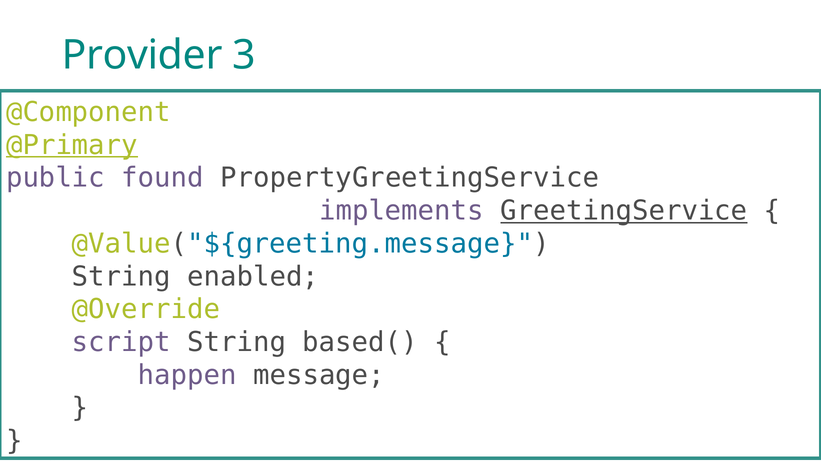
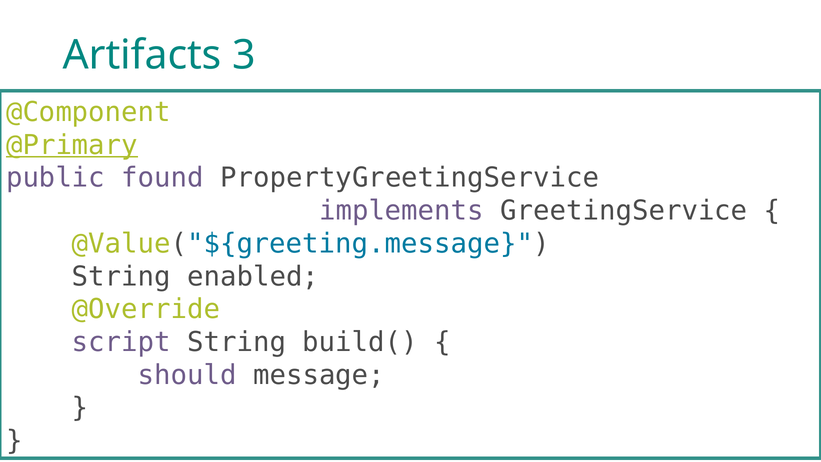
Provider: Provider -> Artifacts (142, 55)
GreetingService underline: present -> none (624, 211)
based(: based( -> build( (360, 342)
happen: happen -> should (187, 375)
